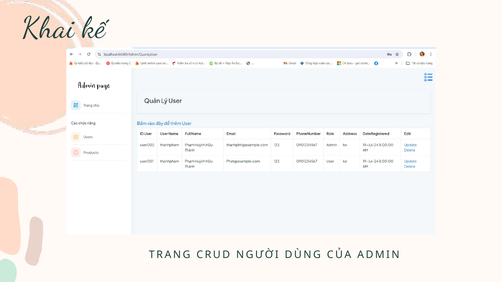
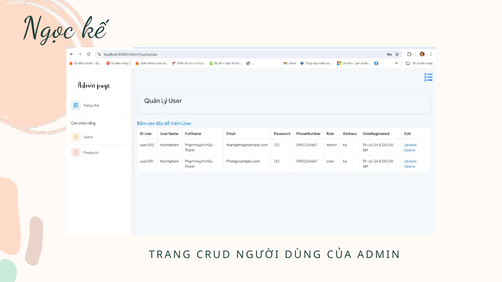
Khai: Khai -> Ngọc (48, 28)
